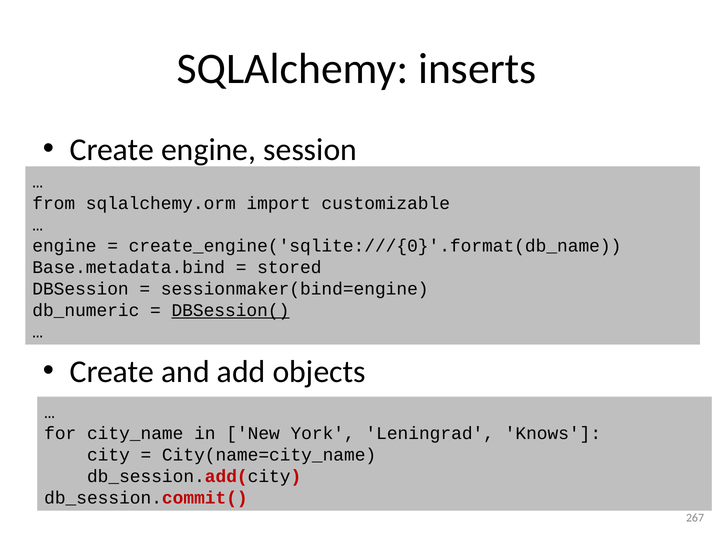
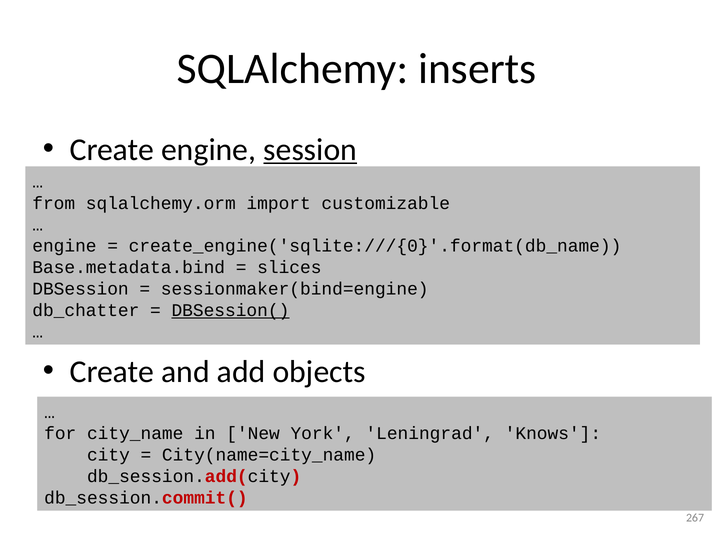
session underline: none -> present (310, 150)
stored: stored -> slices (289, 268)
db_numeric: db_numeric -> db_chatter (86, 311)
